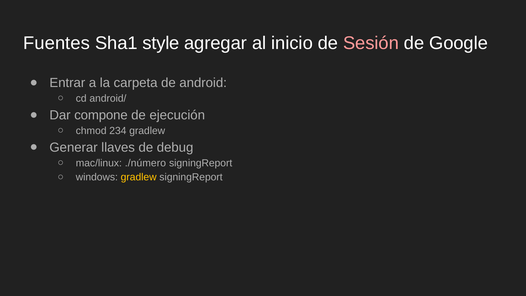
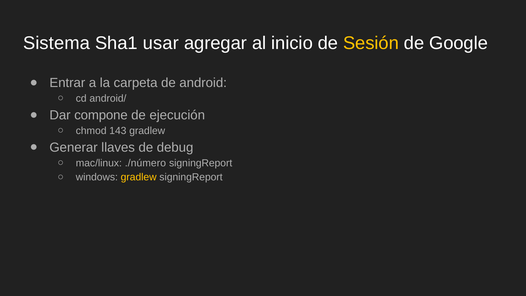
Fuentes: Fuentes -> Sistema (57, 43)
style: style -> usar (161, 43)
Sesión colour: pink -> yellow (371, 43)
234: 234 -> 143 (118, 131)
